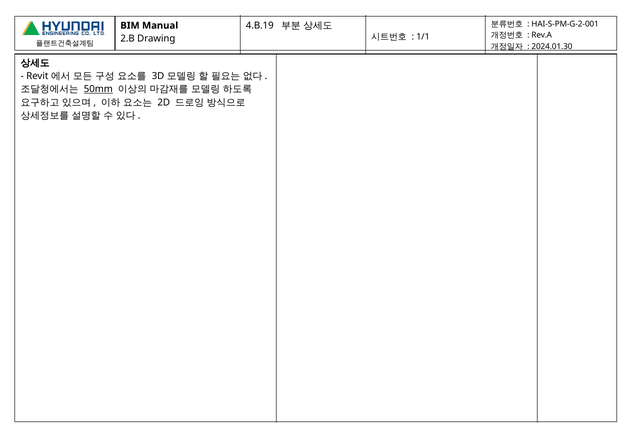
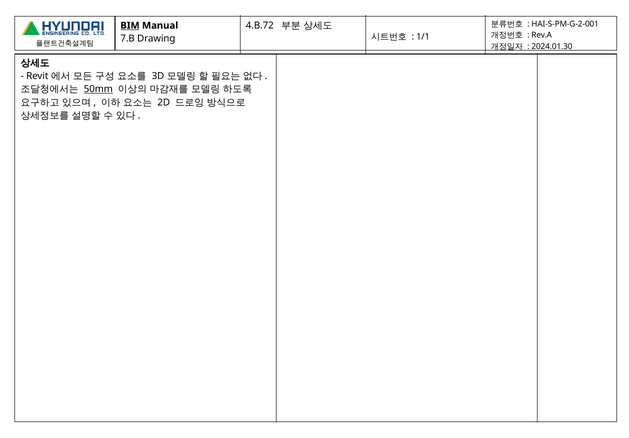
4.B.19: 4.B.19 -> 4.B.72 (260, 25)
BIM underline: none -> present (130, 25)
2.B: 2.B -> 7.B (128, 39)
